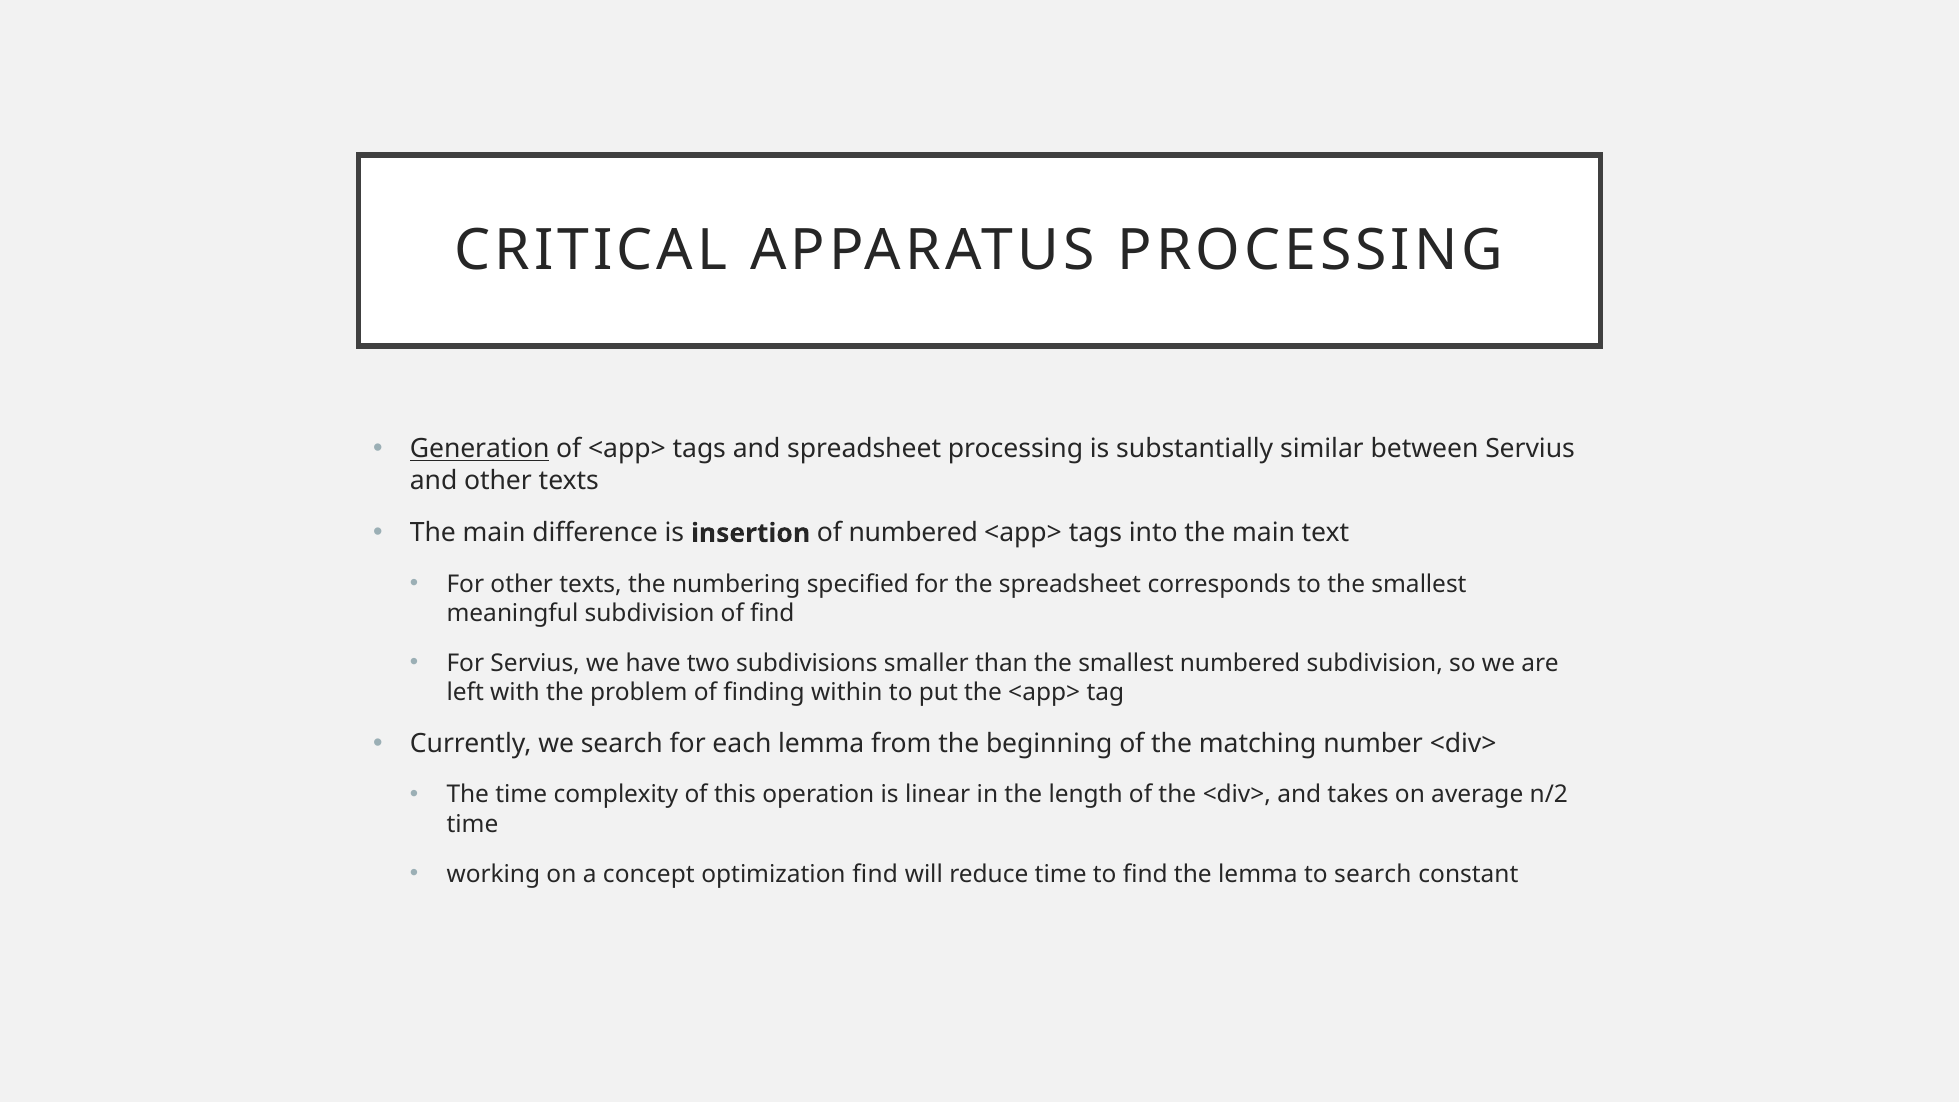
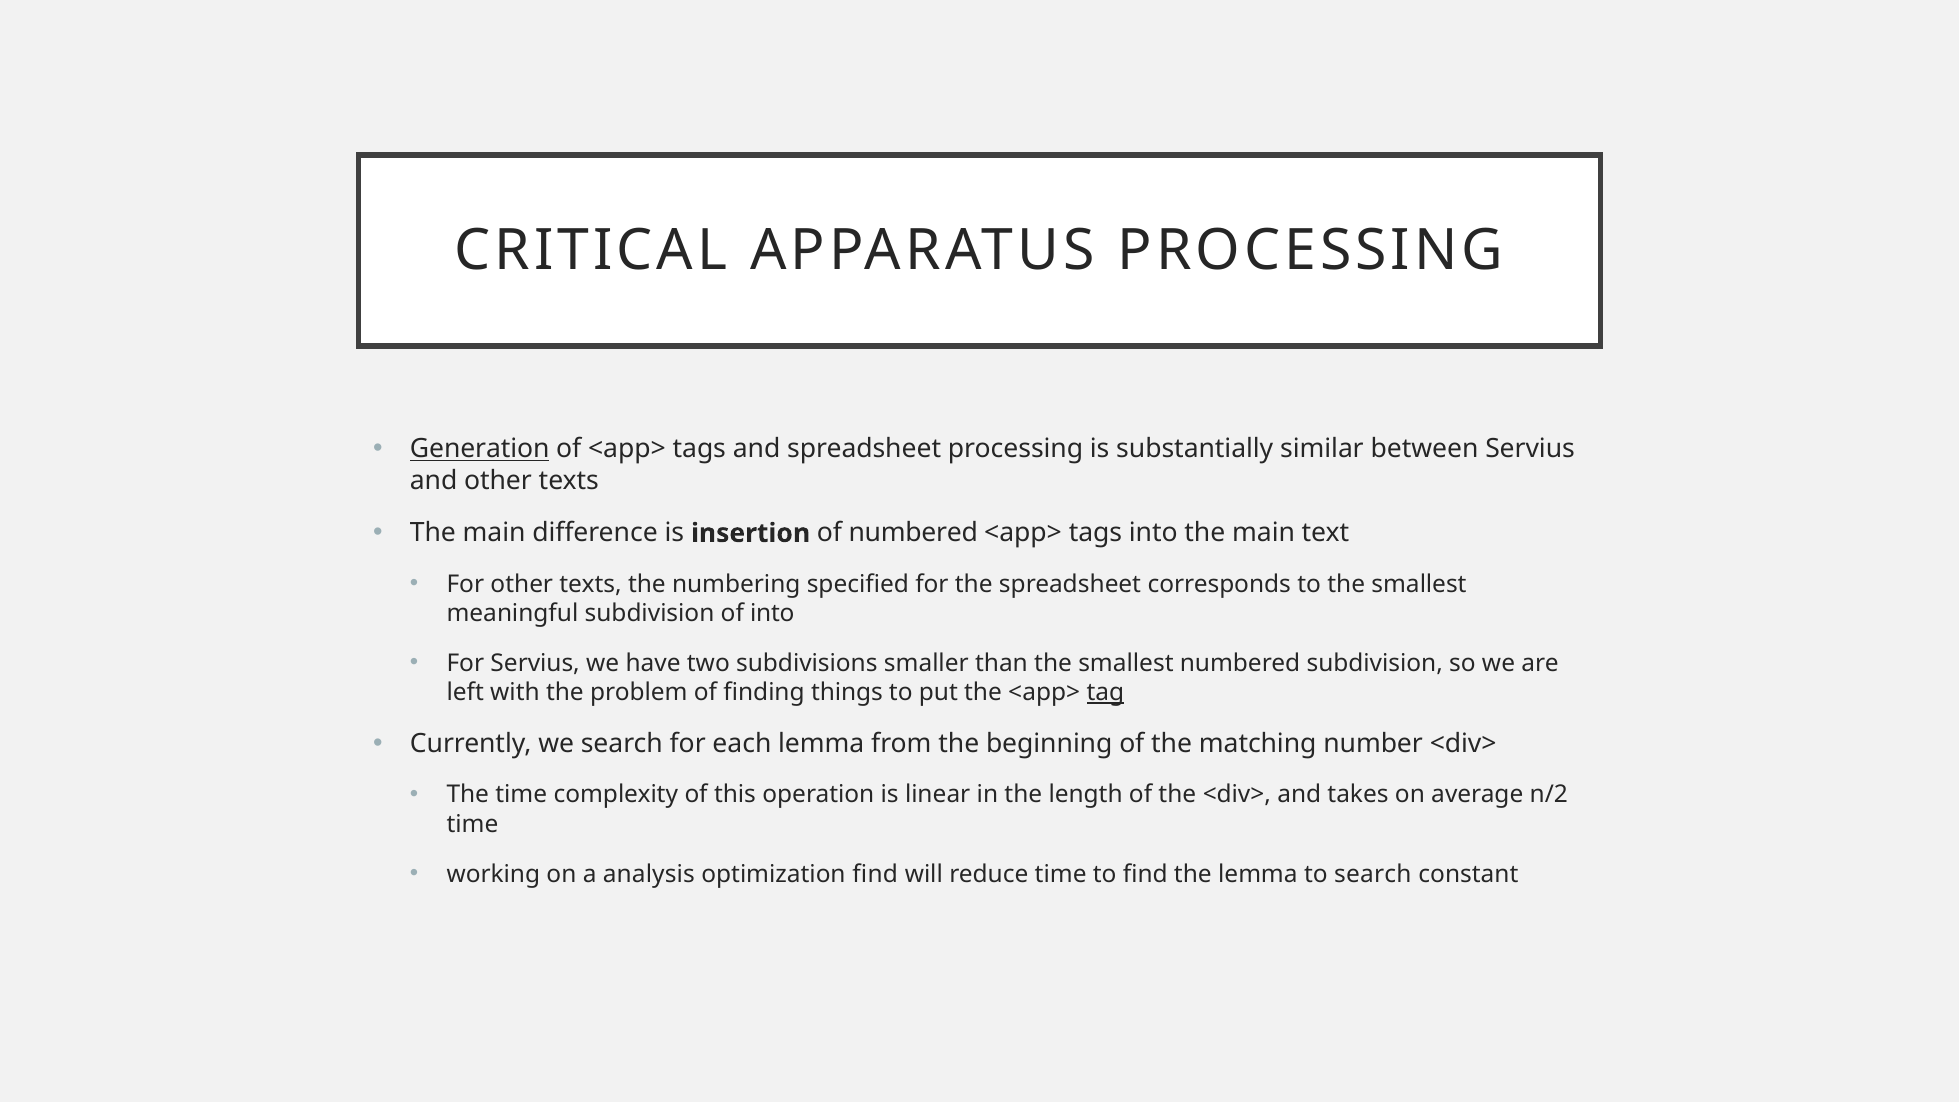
of find: find -> into (772, 613)
within: within -> things (847, 693)
tag underline: none -> present (1105, 693)
concept: concept -> analysis (649, 874)
